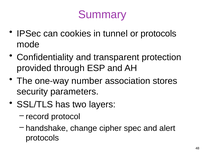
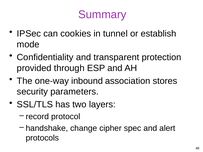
or protocols: protocols -> establish (159, 34)
number: number -> inbound (87, 81)
